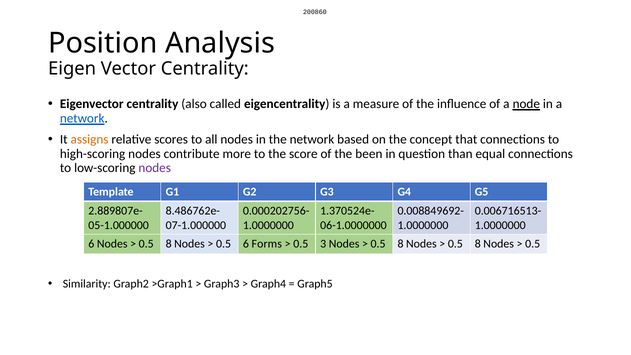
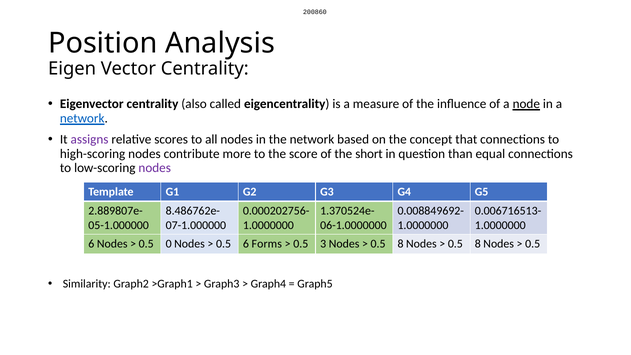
assigns colour: orange -> purple (90, 139)
been: been -> short (369, 154)
8: 8 -> 0 (169, 244)
